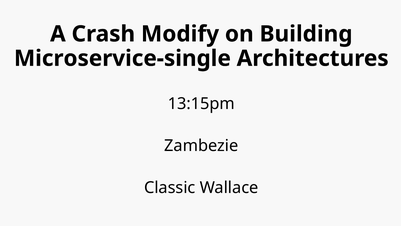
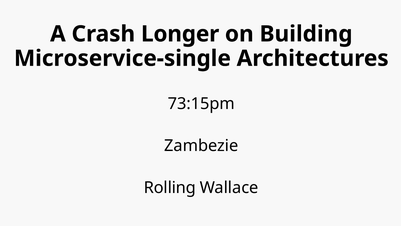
Modify: Modify -> Longer (180, 34)
13:15pm: 13:15pm -> 73:15pm (201, 104)
Classic: Classic -> Rolling (170, 187)
